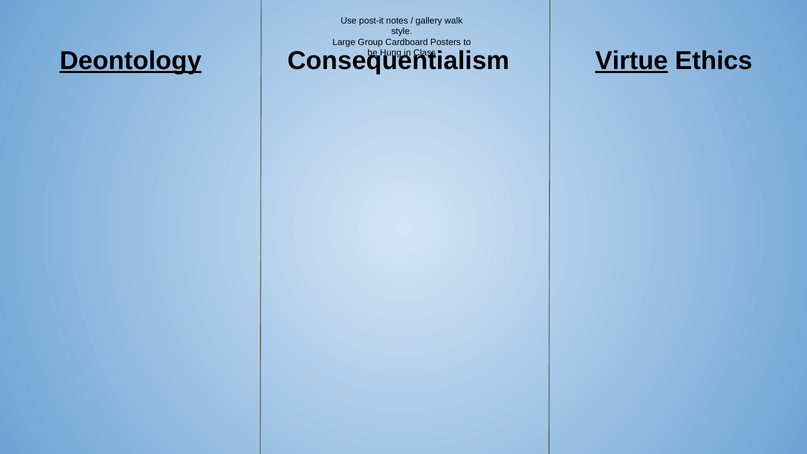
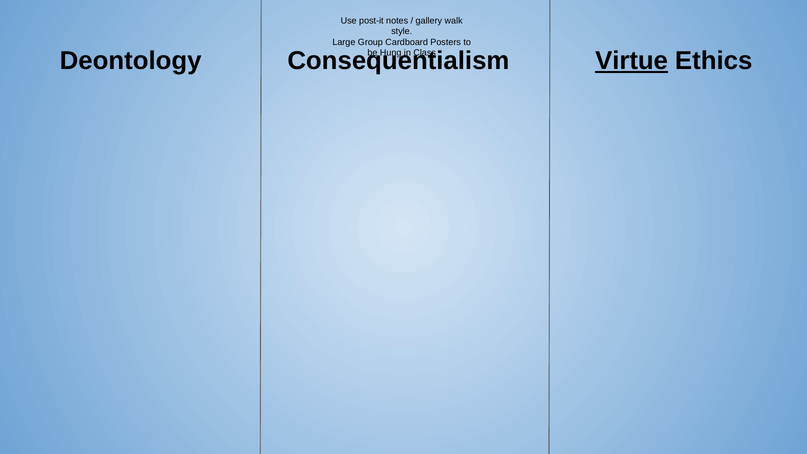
Deontology underline: present -> none (131, 61)
